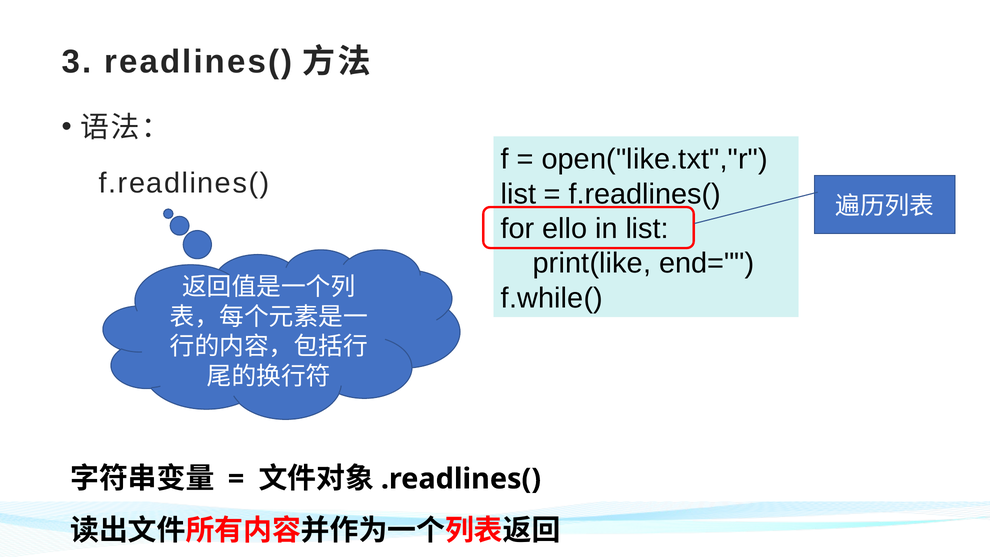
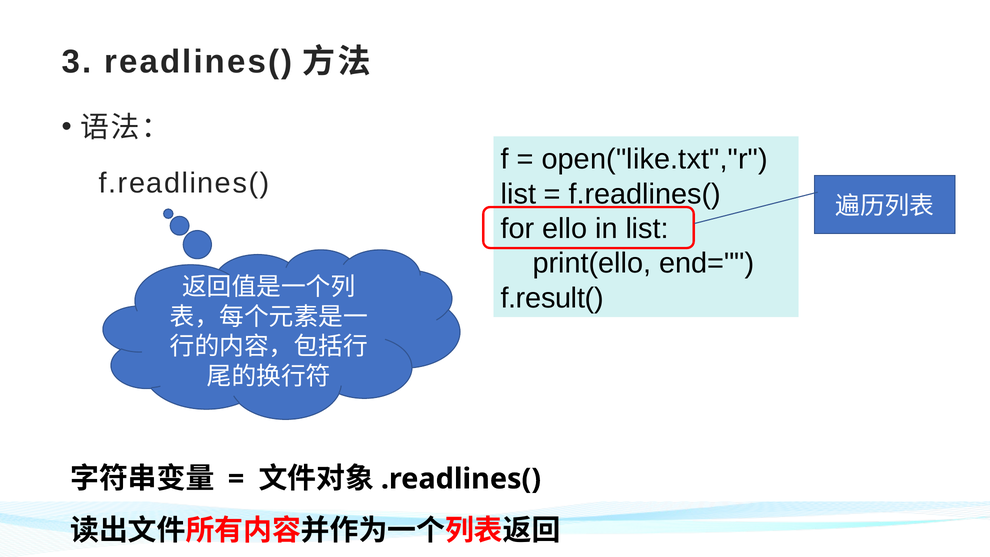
print(like: print(like -> print(ello (592, 263)
f.while(: f.while( -> f.result( (552, 298)
